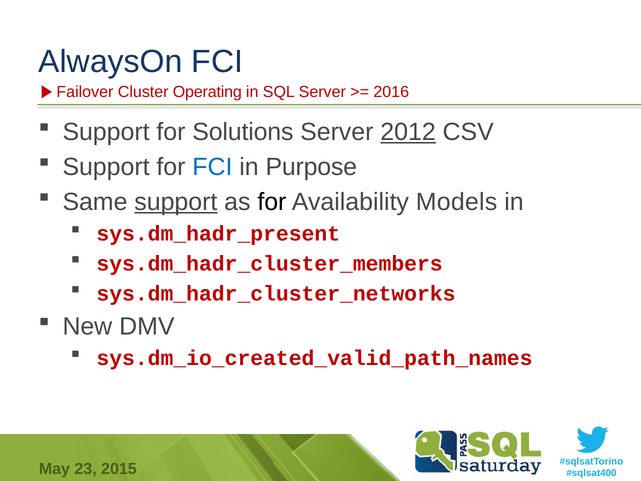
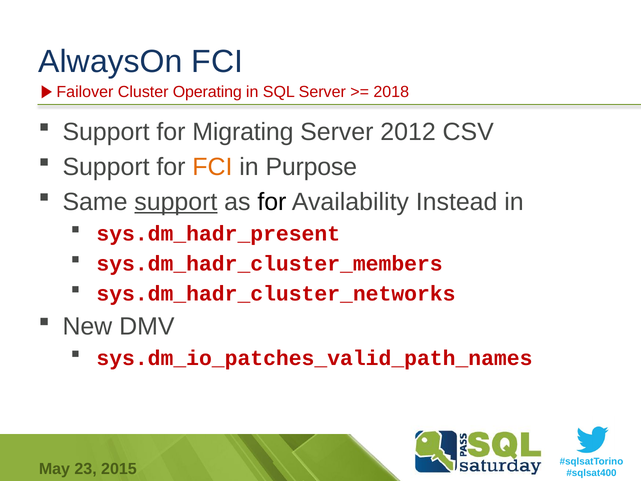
2016: 2016 -> 2018 (391, 92)
Solutions: Solutions -> Migrating (243, 132)
2012 underline: present -> none (408, 132)
FCI colour: blue -> orange (212, 167)
Models: Models -> Instead (457, 202)
sys.dm_io_created_valid_path_names: sys.dm_io_created_valid_path_names -> sys.dm_io_patches_valid_path_names (314, 358)
